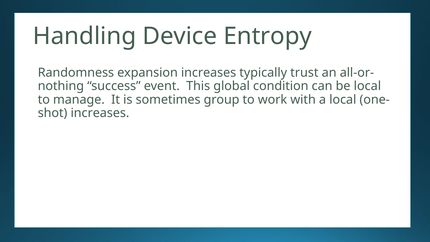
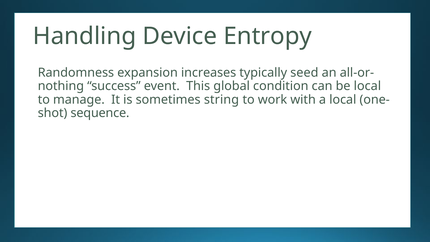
trust: trust -> seed (304, 73)
group: group -> string (221, 100)
increases: increases -> sequence (100, 113)
